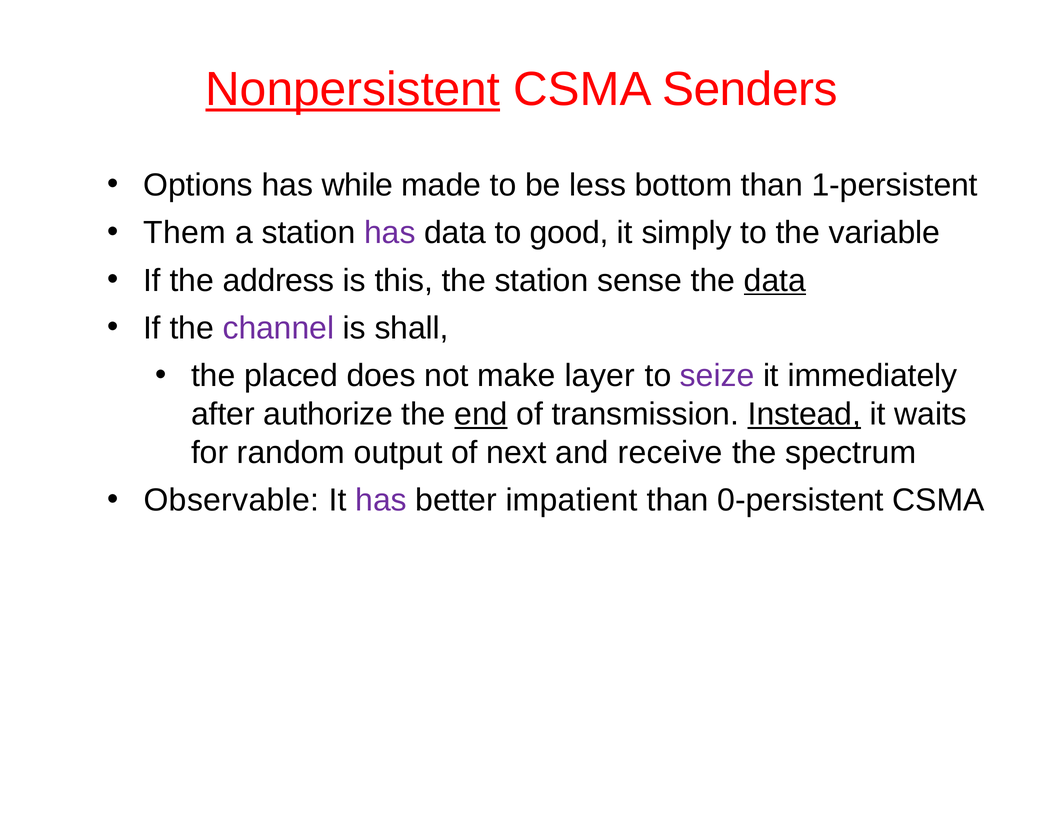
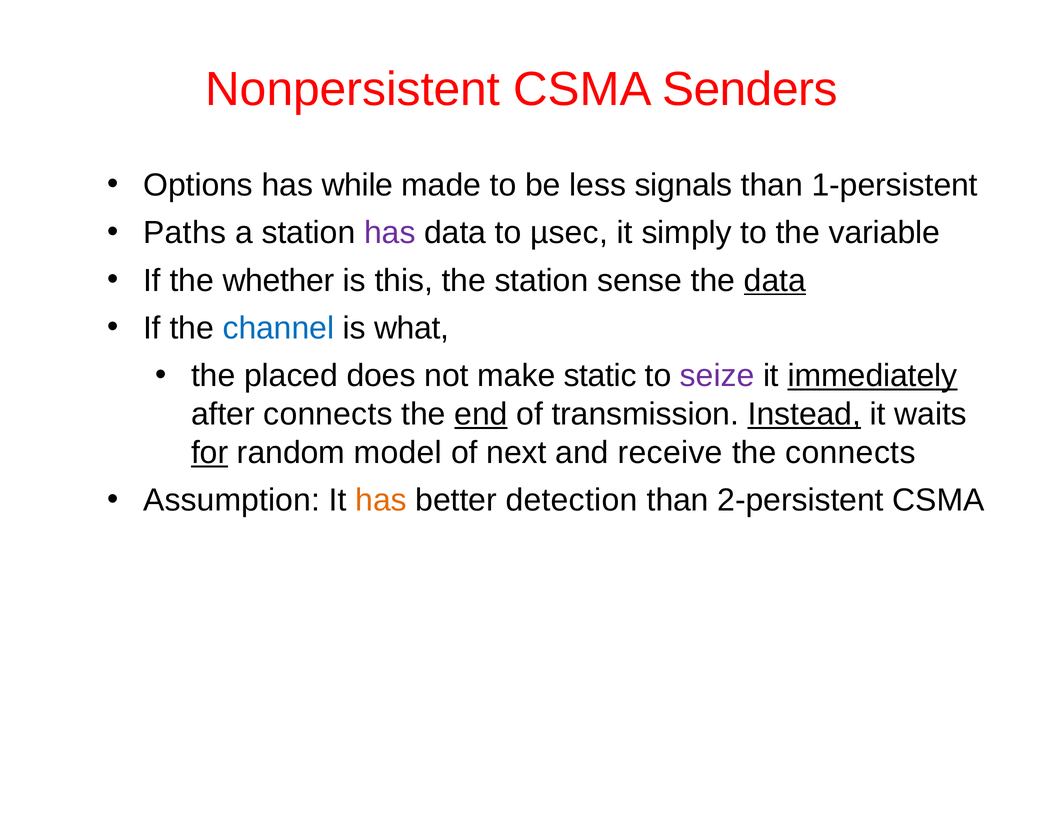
Nonpersistent underline: present -> none (353, 89)
bottom: bottom -> signals (684, 185)
Them: Them -> Paths (185, 233)
good: good -> µsec (569, 233)
address: address -> whether (279, 281)
channel colour: purple -> blue (278, 328)
shall: shall -> what (412, 328)
layer: layer -> static (600, 376)
immediately underline: none -> present (873, 376)
after authorize: authorize -> connects (328, 414)
for underline: none -> present (210, 453)
output: output -> model (398, 453)
the spectrum: spectrum -> connects (850, 453)
Observable: Observable -> Assumption (232, 500)
has colour: purple -> orange (381, 500)
impatient: impatient -> detection (572, 500)
0-persistent: 0-persistent -> 2-persistent (801, 500)
